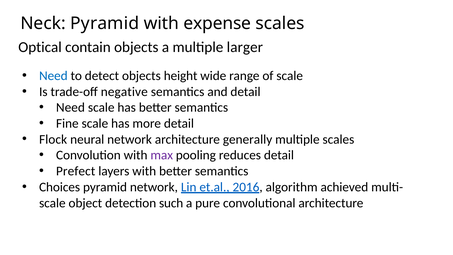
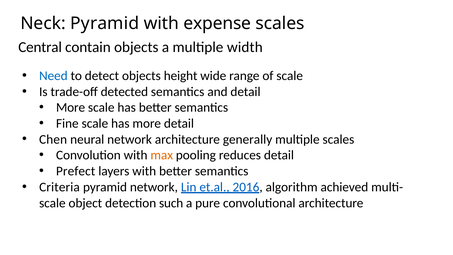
Optical: Optical -> Central (40, 47)
larger: larger -> width (245, 47)
negative: negative -> detected (124, 92)
Need: Need -> More (71, 108)
Flock: Flock -> Chen (53, 139)
max colour: purple -> orange (162, 155)
Choices: Choices -> Criteria (59, 187)
